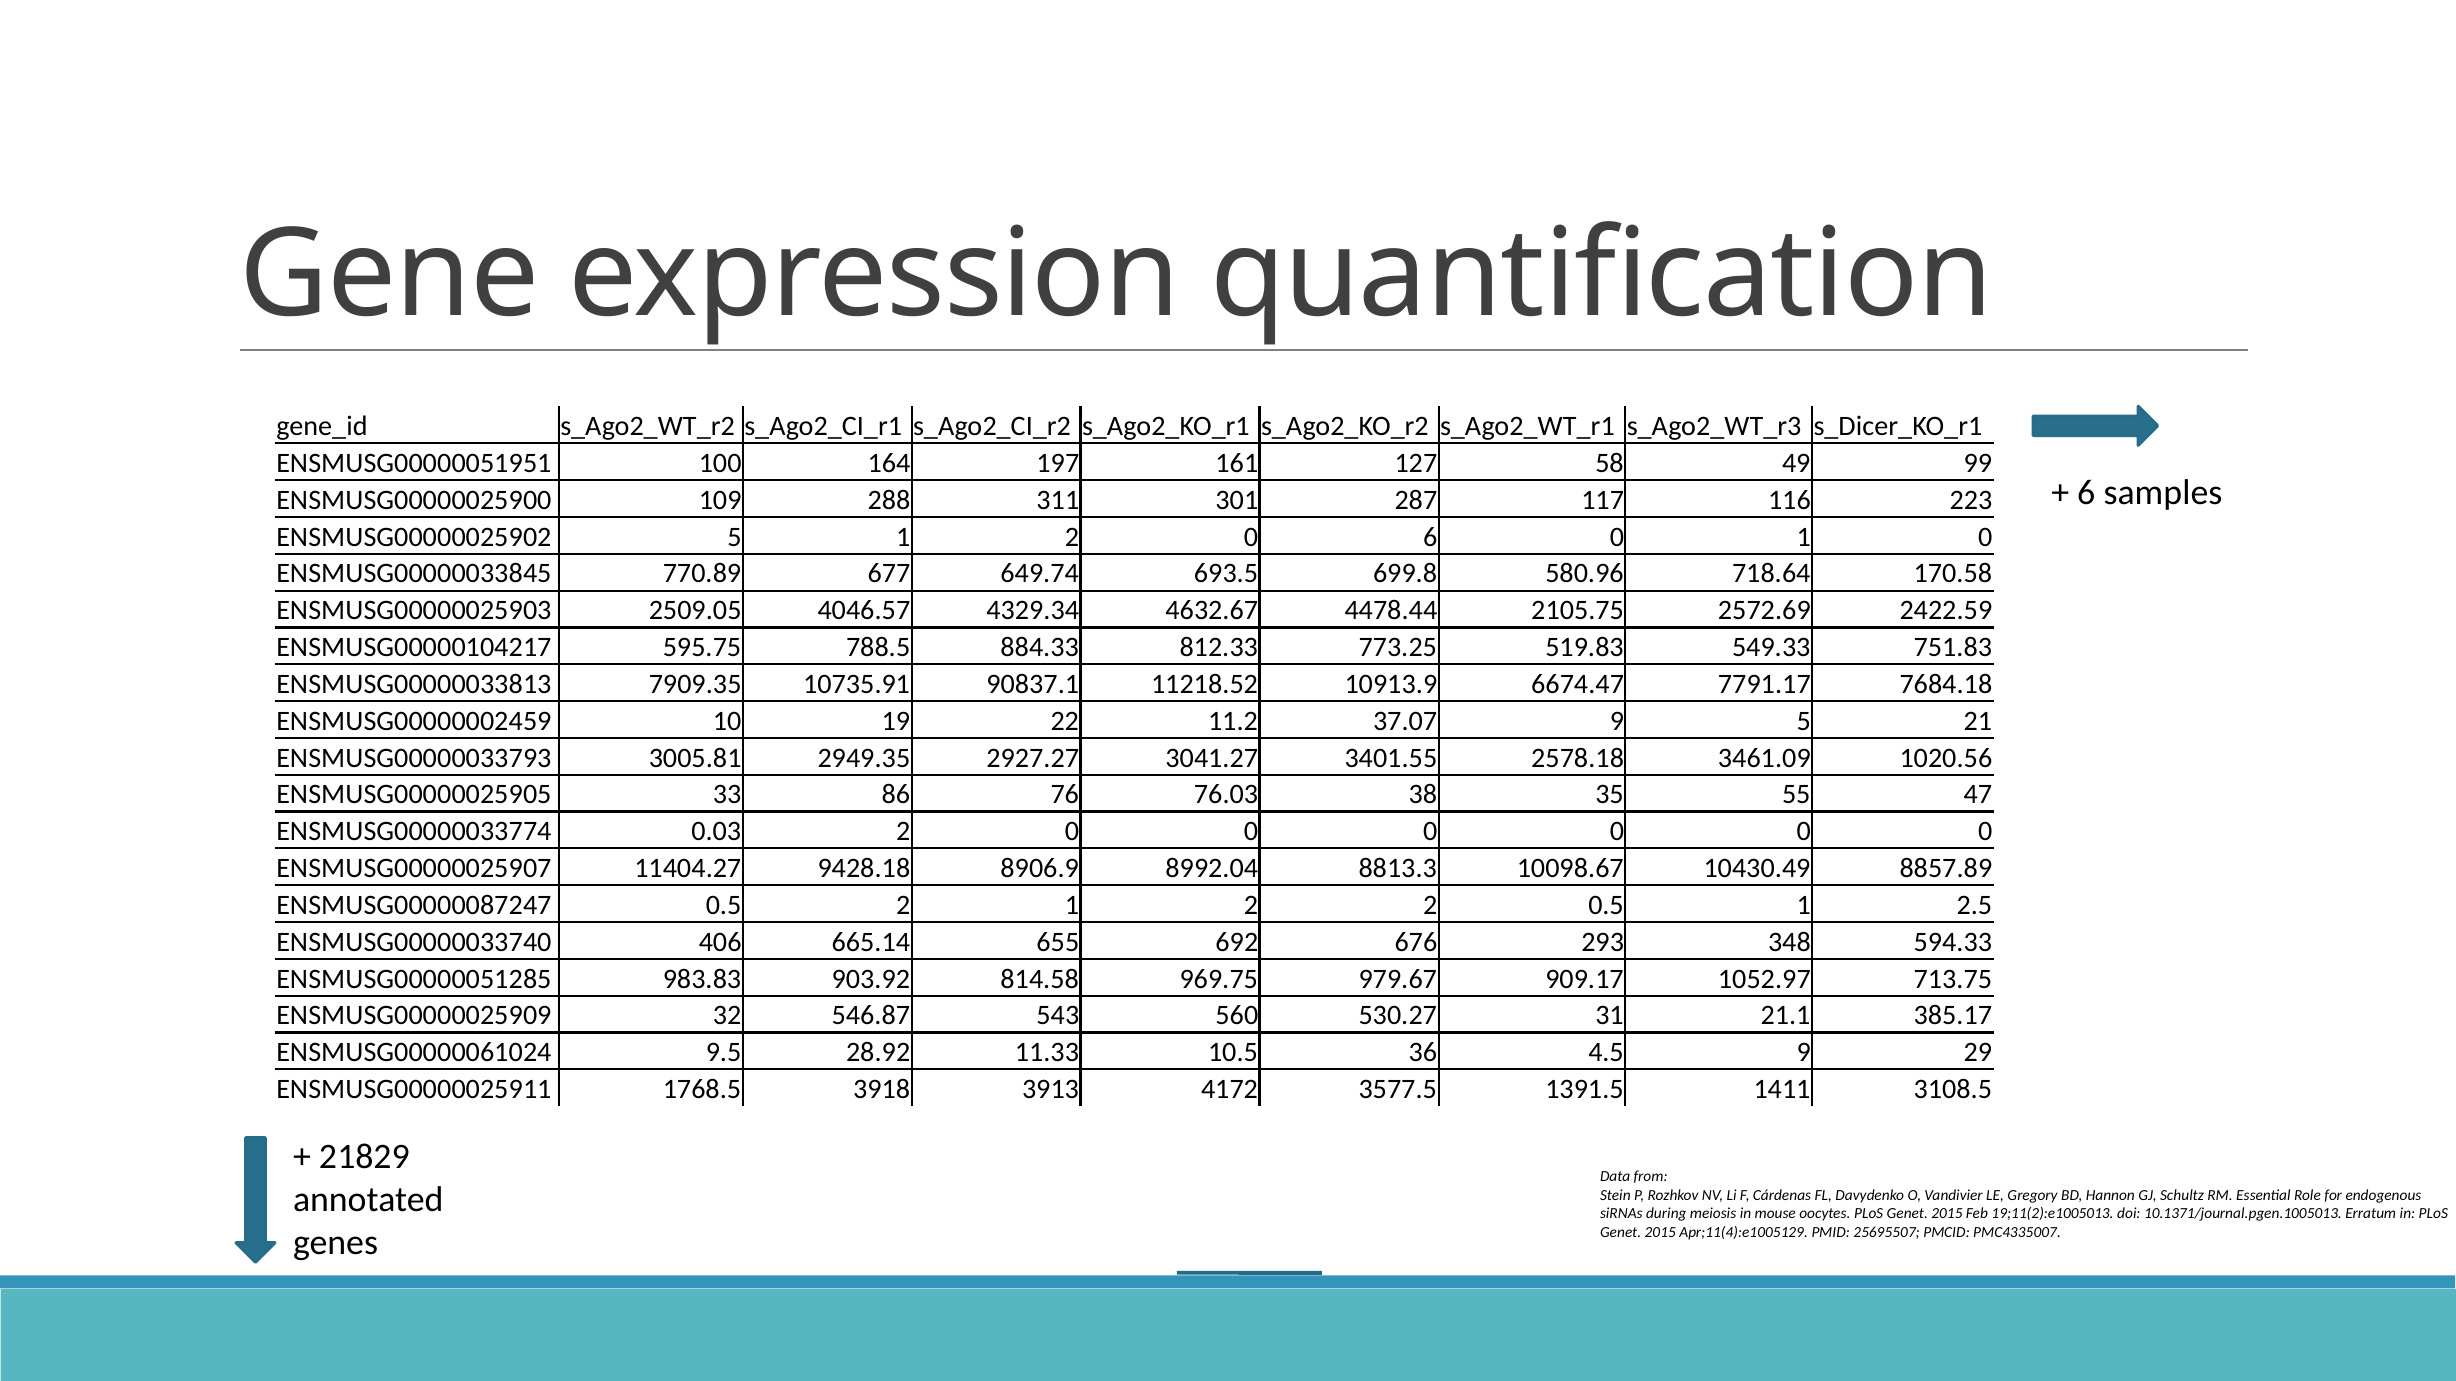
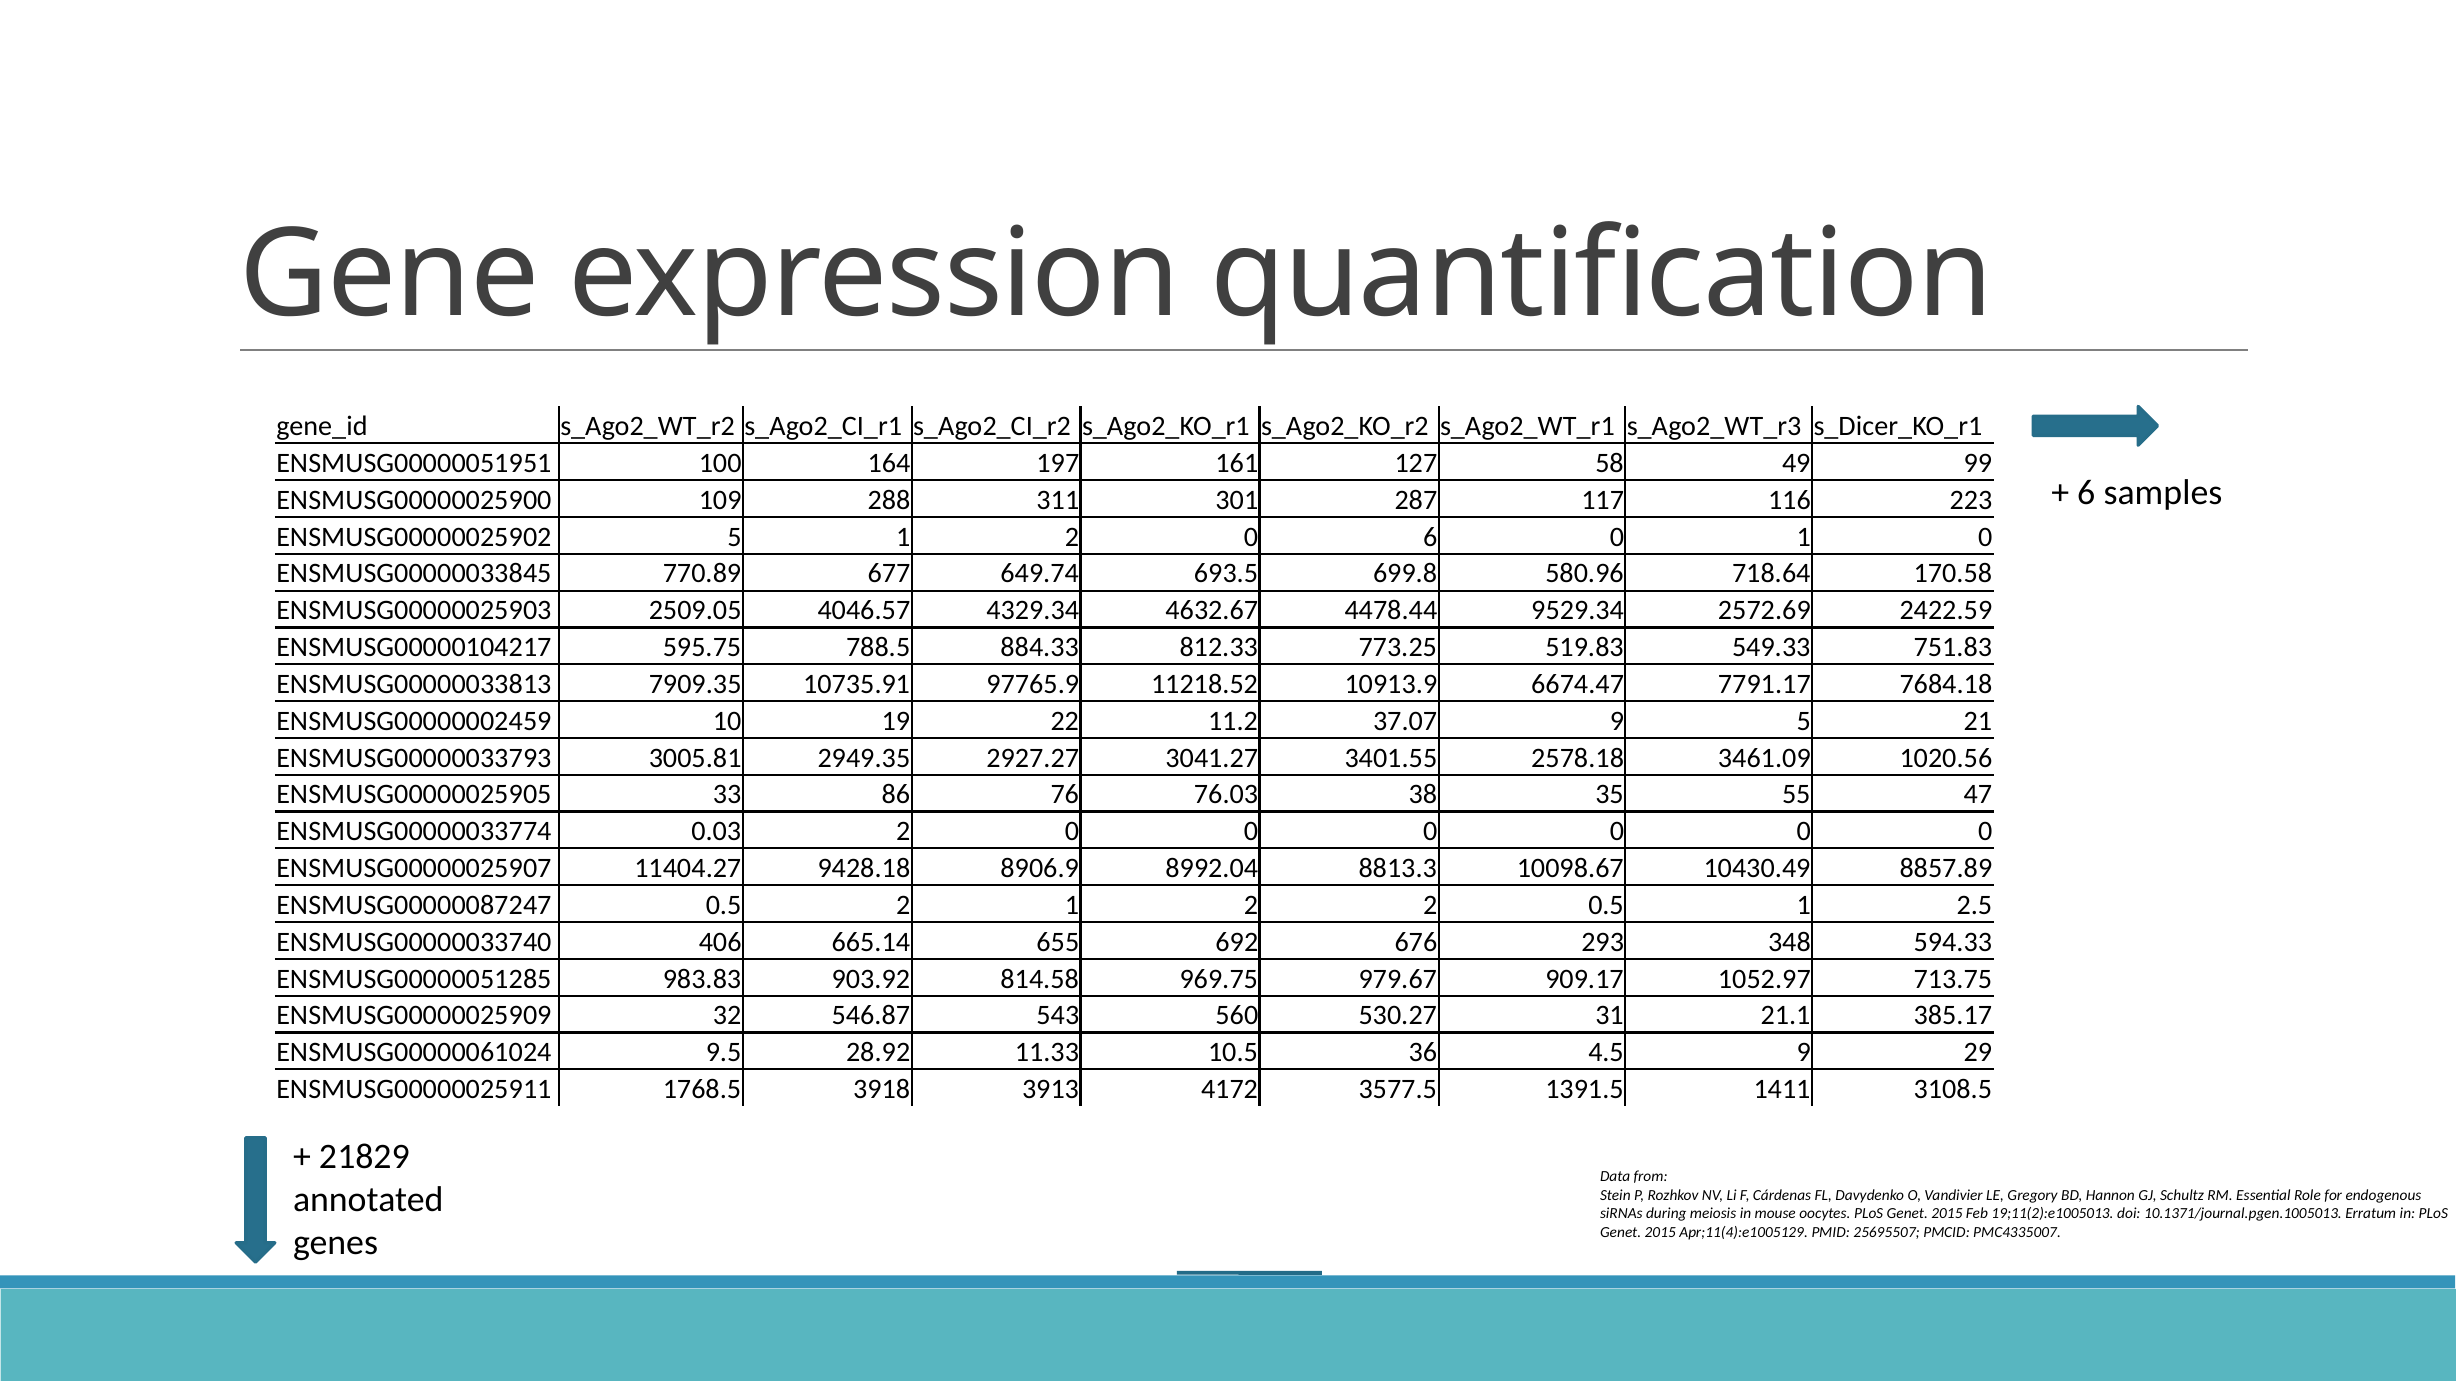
2105.75: 2105.75 -> 9529.34 (1578, 611)
90837.1: 90837.1 -> 97765.9 (1033, 684)
